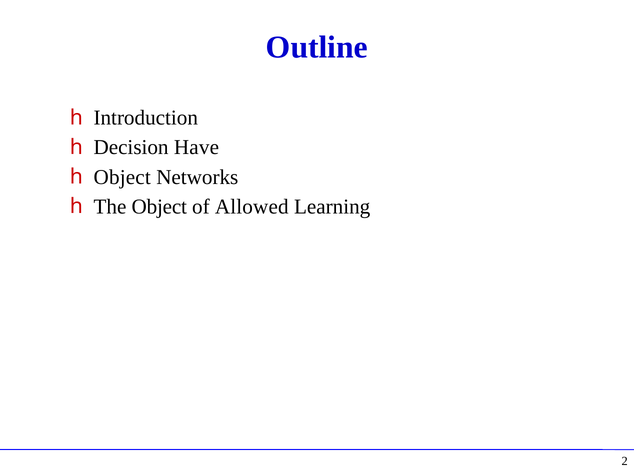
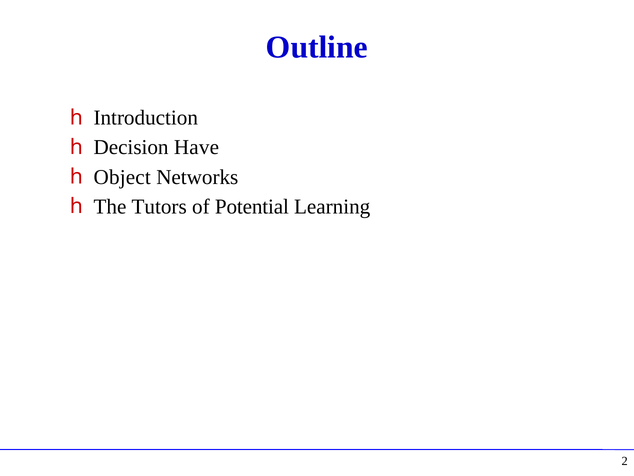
The Object: Object -> Tutors (159, 206)
Allowed: Allowed -> Potential (252, 206)
